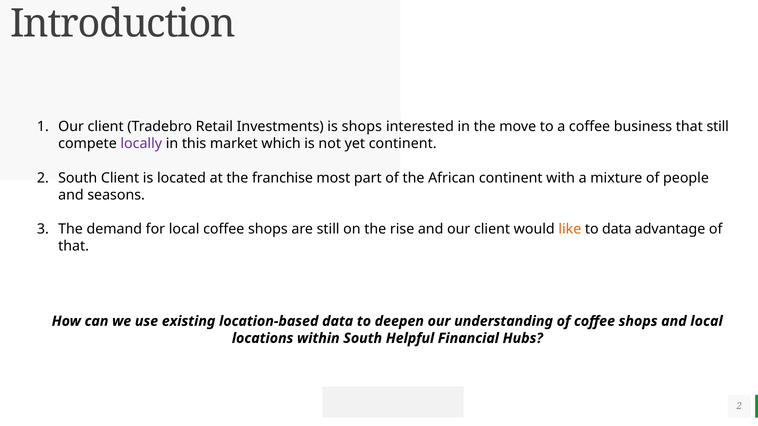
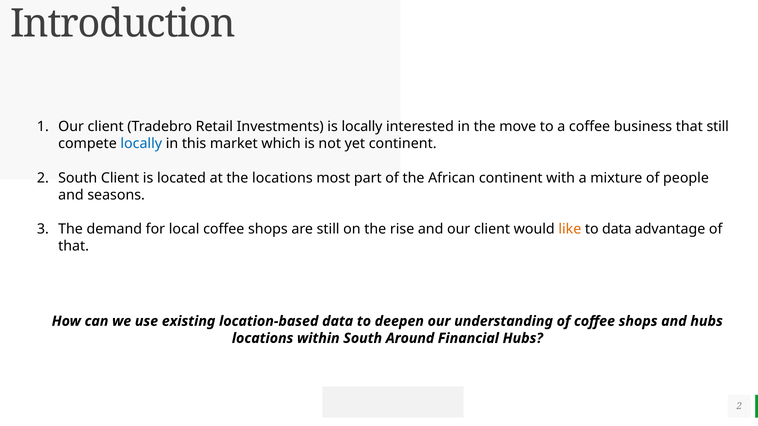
is shops: shops -> locally (362, 127)
locally colour: purple -> blue (141, 144)
the franchise: franchise -> locations (282, 178)
and local: local -> hubs (707, 321)
Helpful: Helpful -> Around (410, 338)
